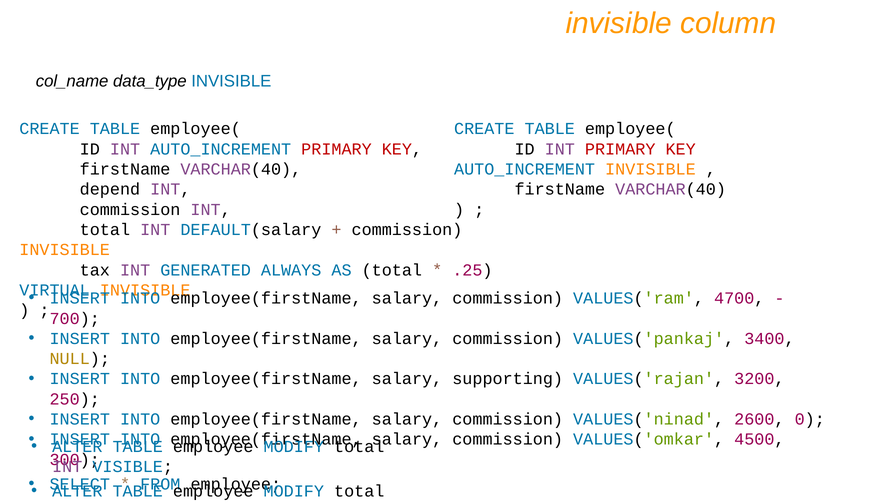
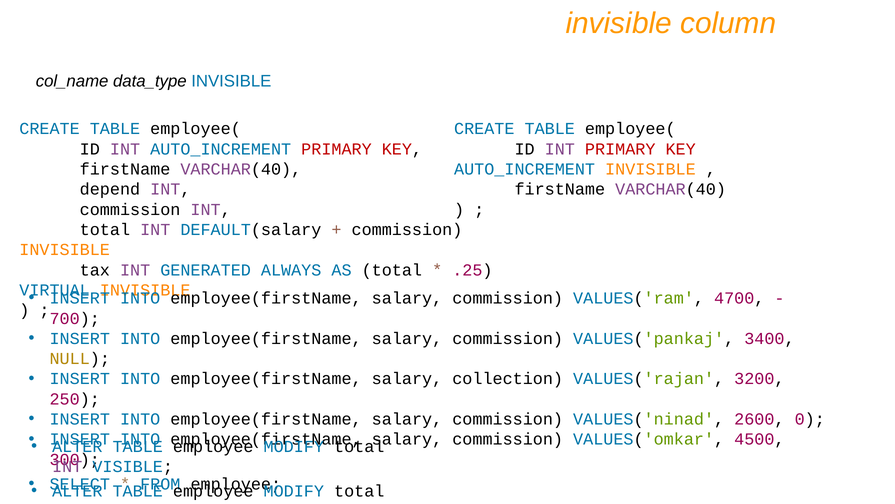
supporting: supporting -> collection (508, 379)
